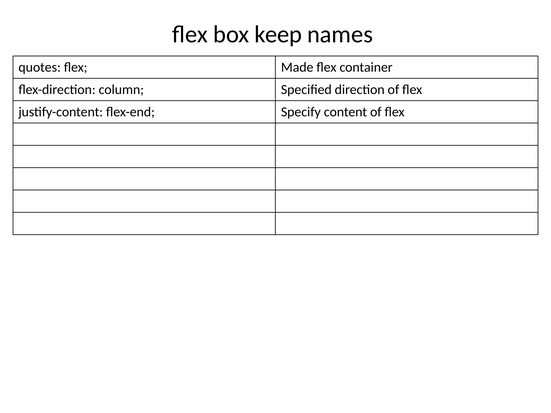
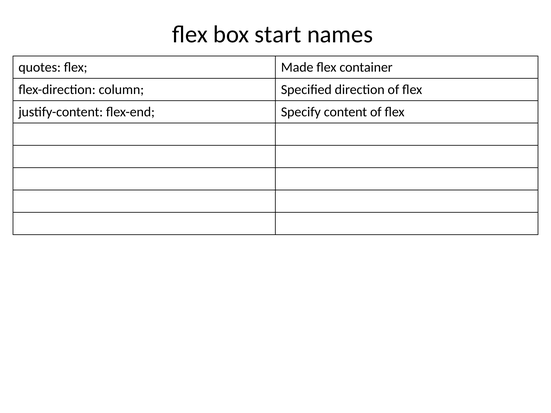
keep: keep -> start (278, 35)
